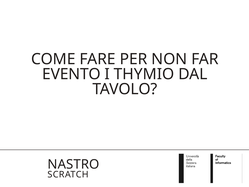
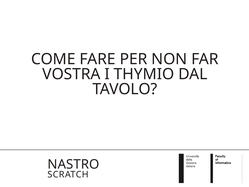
EVENTO: EVENTO -> VOSTRA (71, 74)
